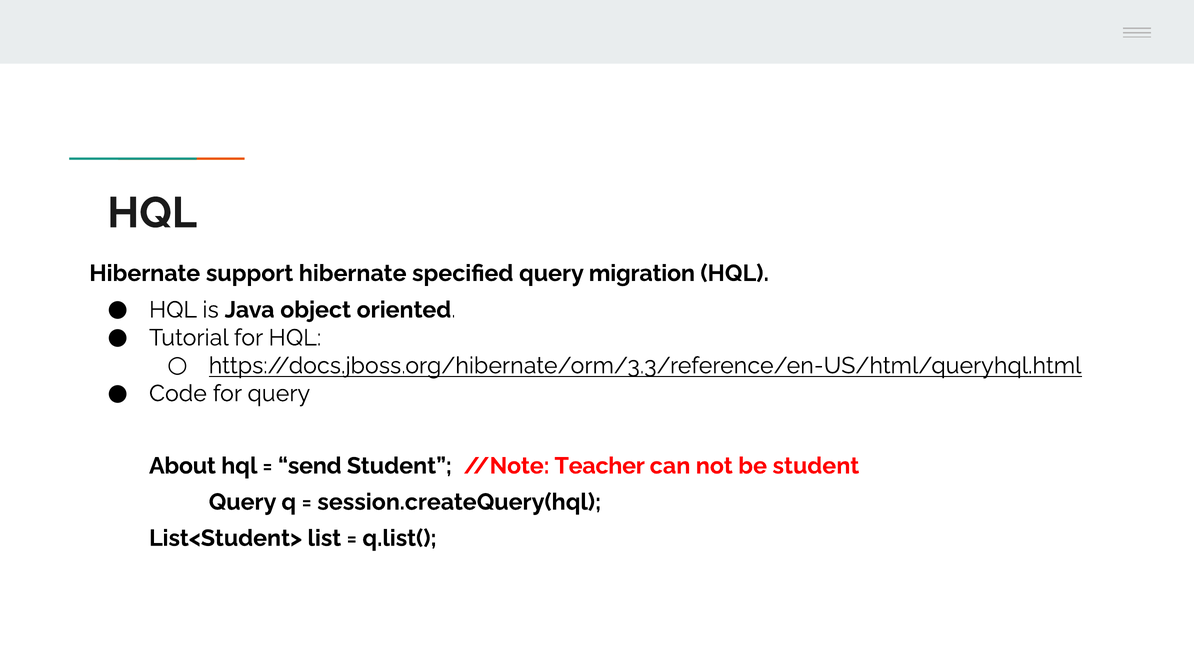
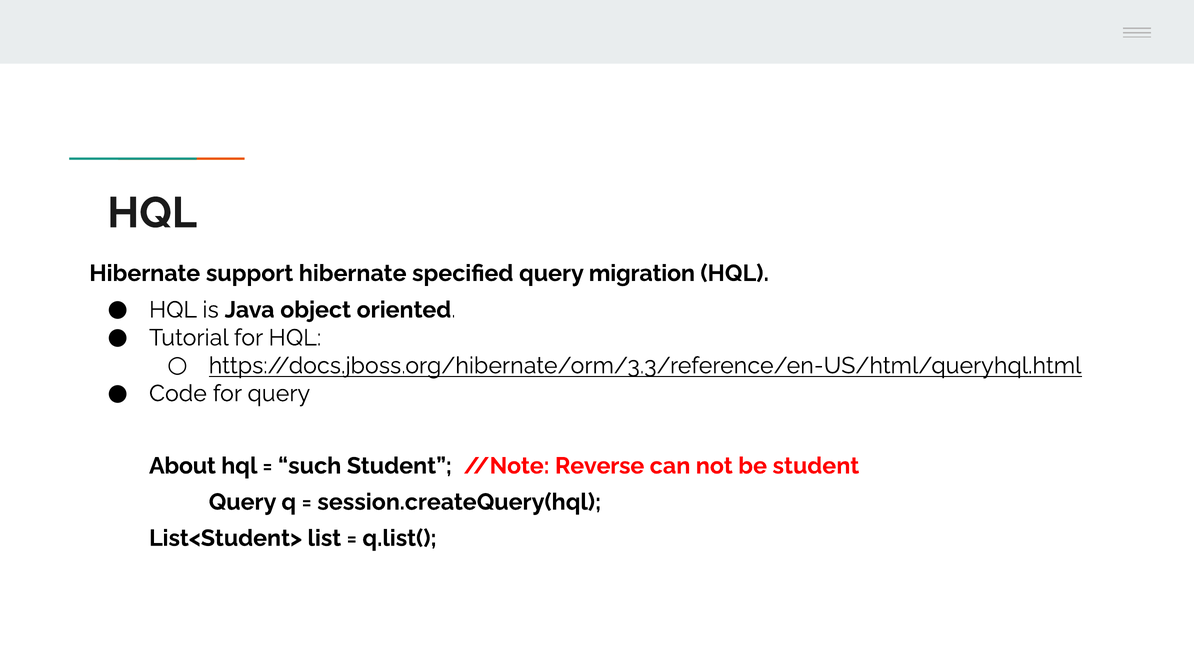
send: send -> such (310, 466)
Teacher: Teacher -> Reverse (600, 466)
